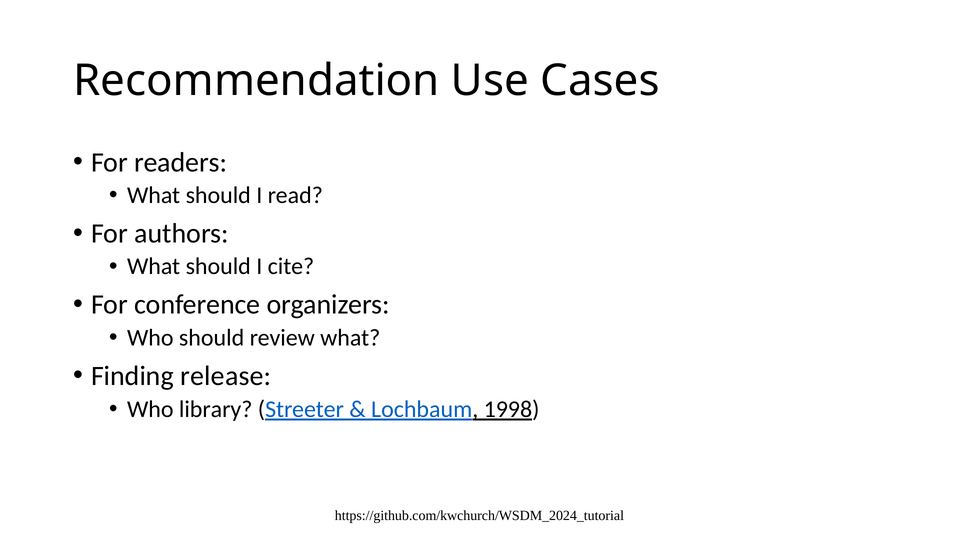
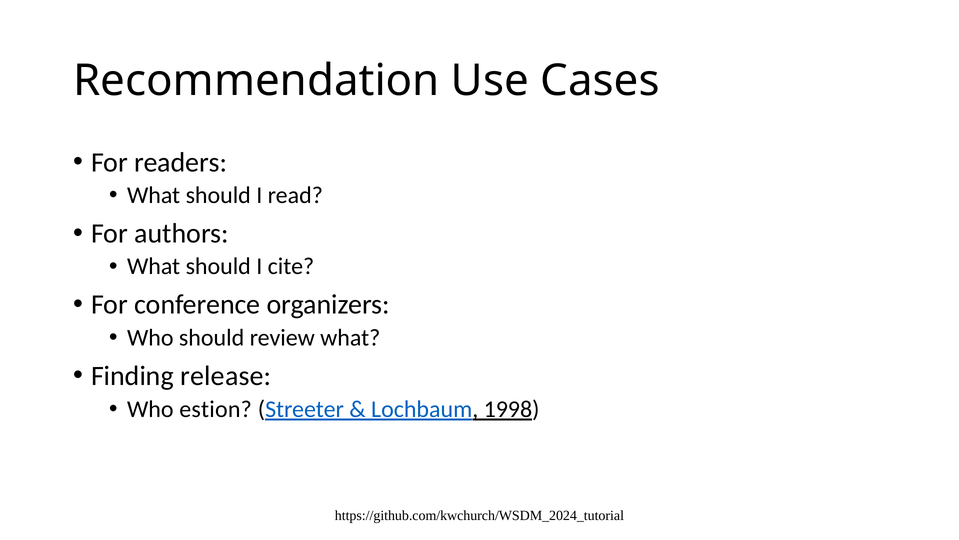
library: library -> estion (216, 409)
